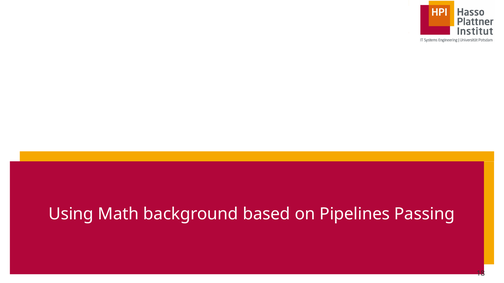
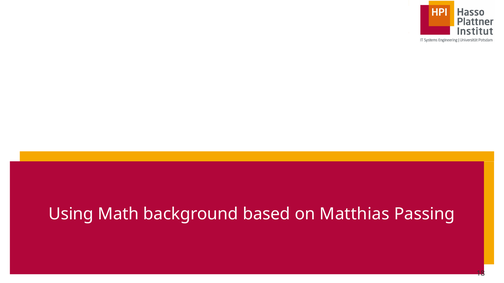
Pipelines: Pipelines -> Matthias (355, 214)
